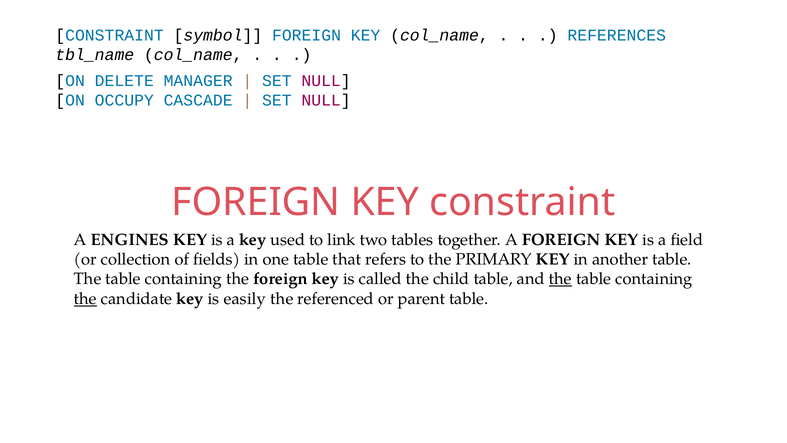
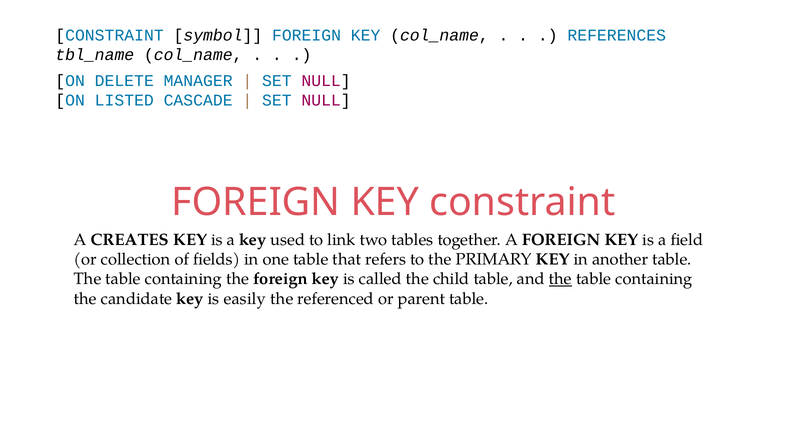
OCCUPY: OCCUPY -> LISTED (124, 100)
ENGINES: ENGINES -> CREATES (130, 239)
the underline: present -> none (85, 298)
